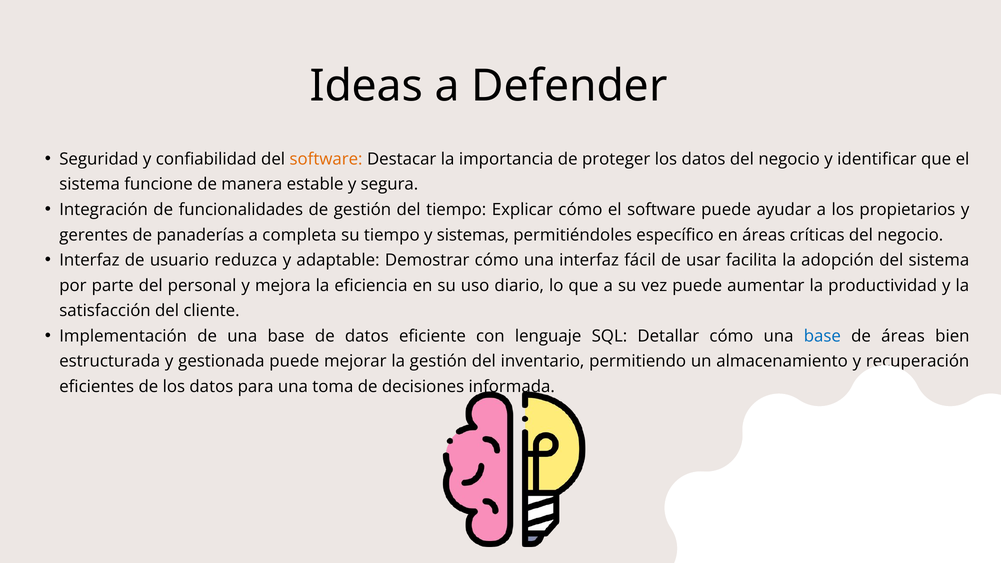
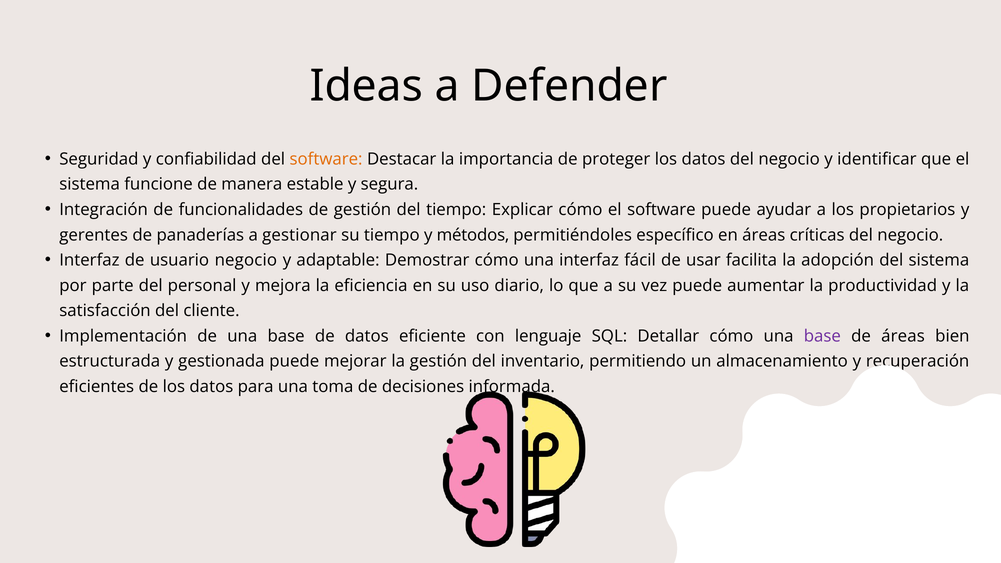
completa: completa -> gestionar (299, 235)
sistemas: sistemas -> métodos (473, 235)
usuario reduzca: reduzca -> negocio (246, 260)
base colour: blue -> purple (822, 336)
